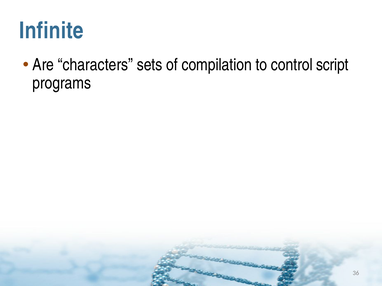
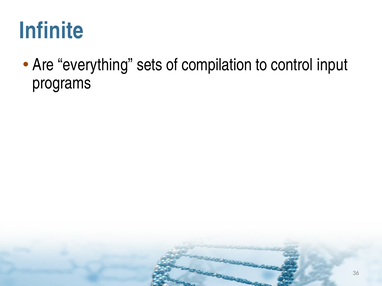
characters: characters -> everything (95, 65)
script: script -> input (332, 65)
